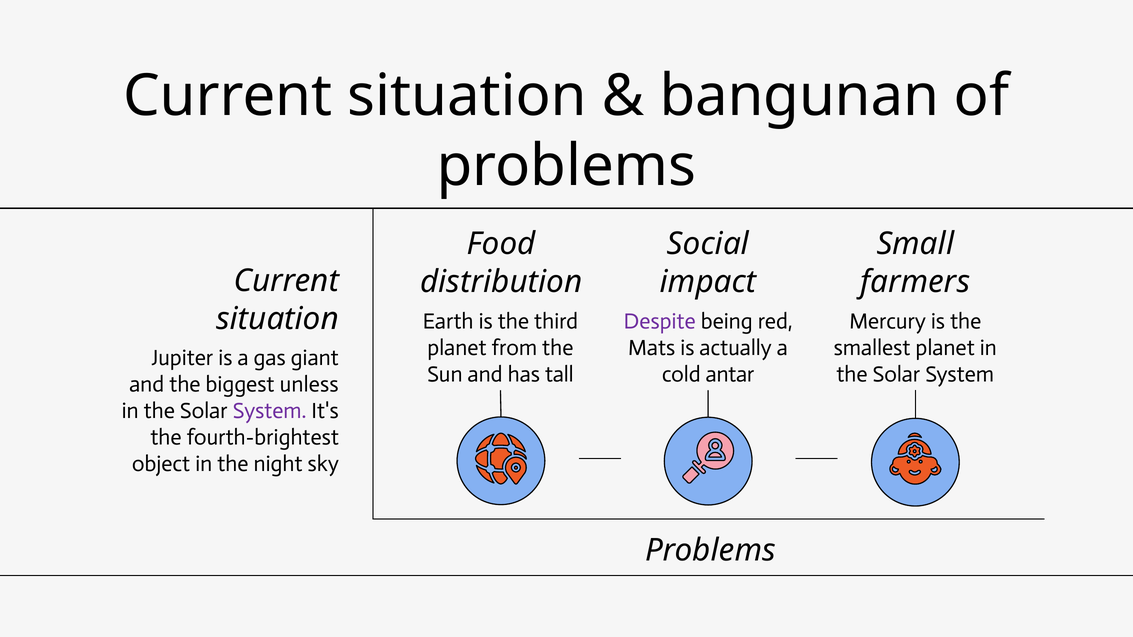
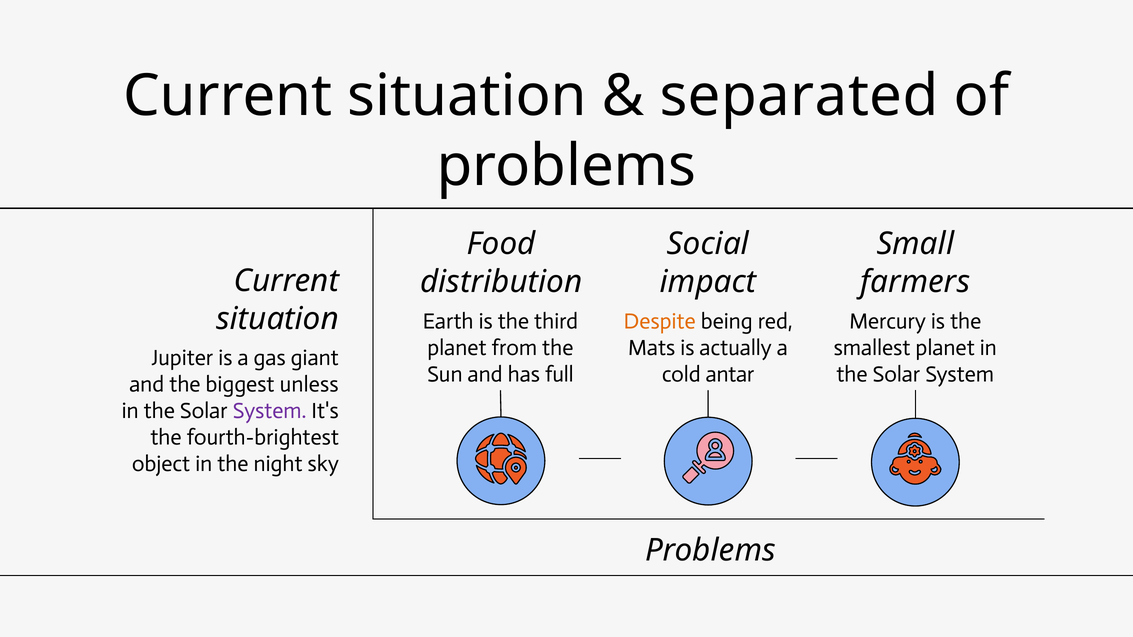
bangunan: bangunan -> separated (799, 96)
Despite colour: purple -> orange (660, 322)
tall: tall -> full (559, 375)
